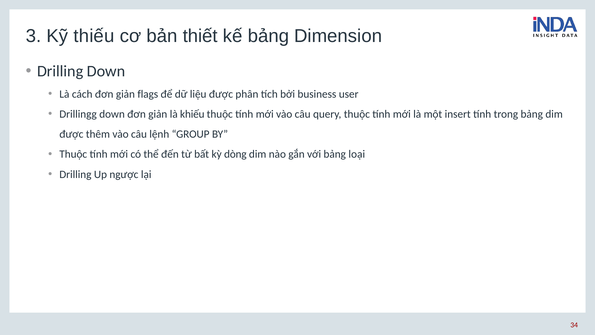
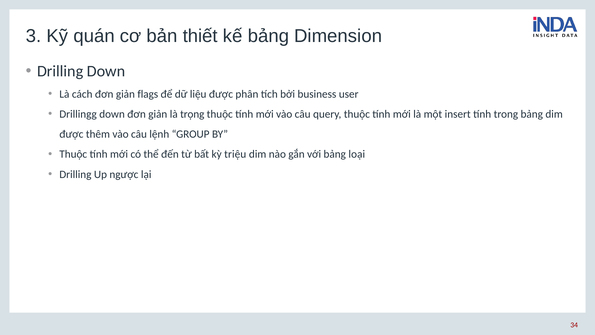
thiếu: thiếu -> quán (94, 36)
khiếu: khiếu -> trọng (192, 114)
dòng: dòng -> triệu (235, 154)
